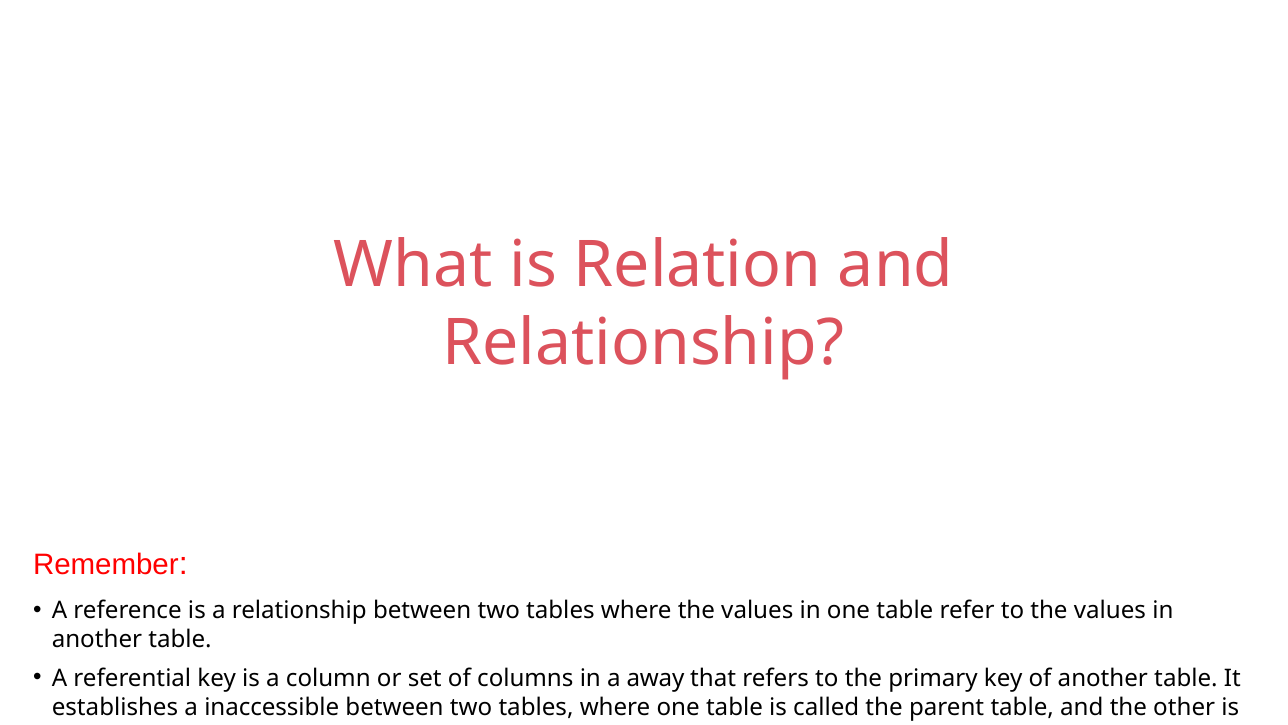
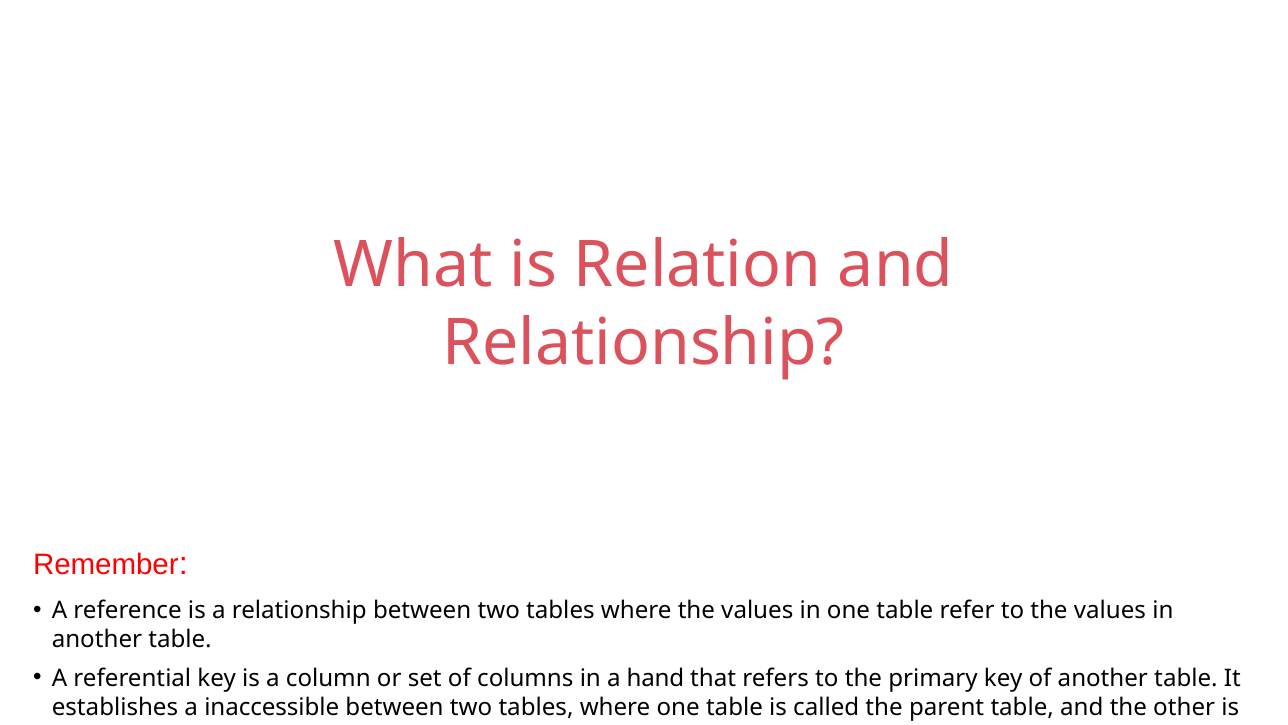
away: away -> hand (656, 678)
